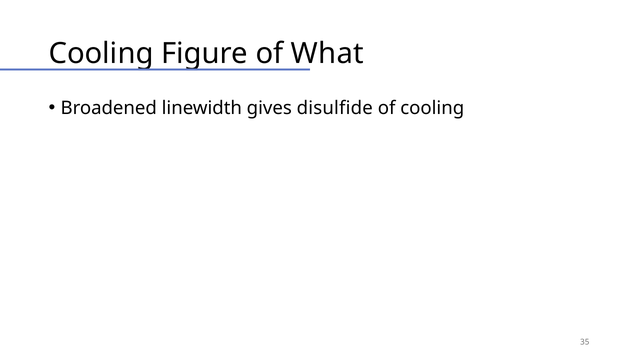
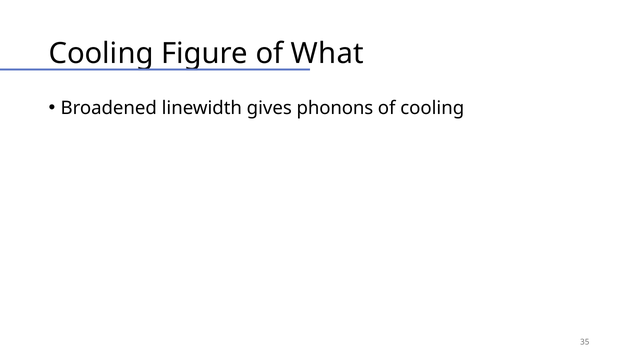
disulfide: disulfide -> phonons (335, 108)
